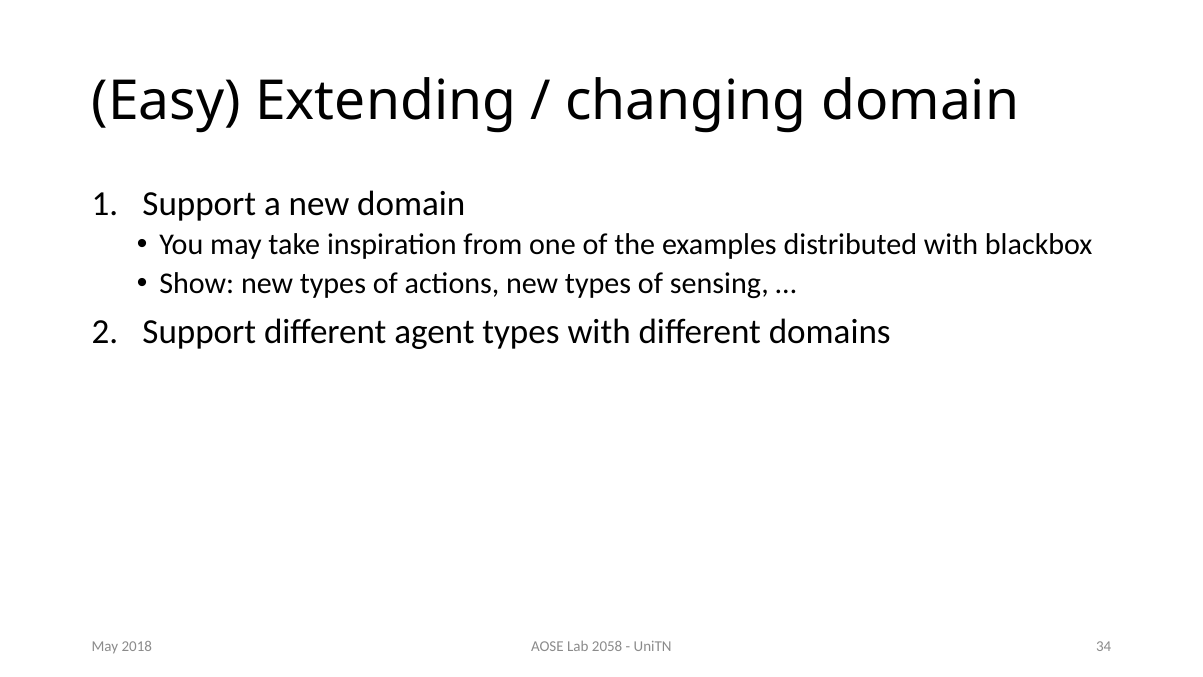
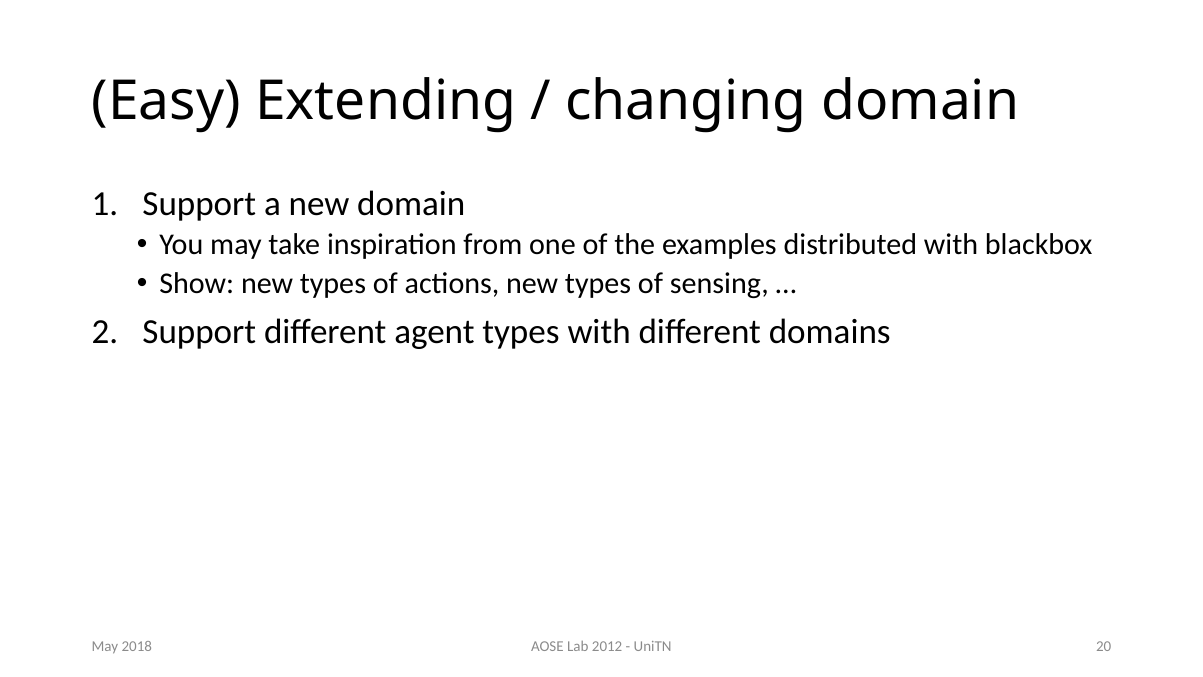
2058: 2058 -> 2012 (607, 646)
34: 34 -> 20 (1104, 646)
